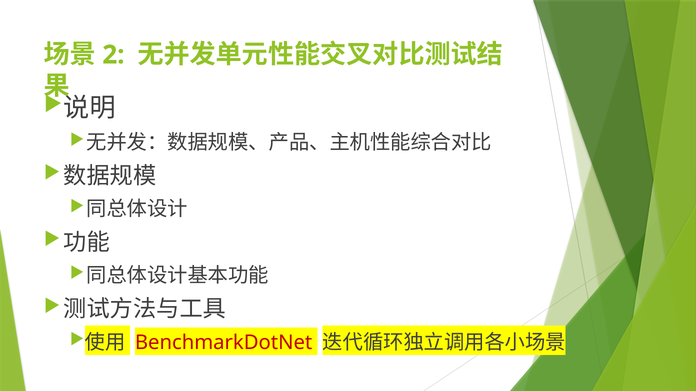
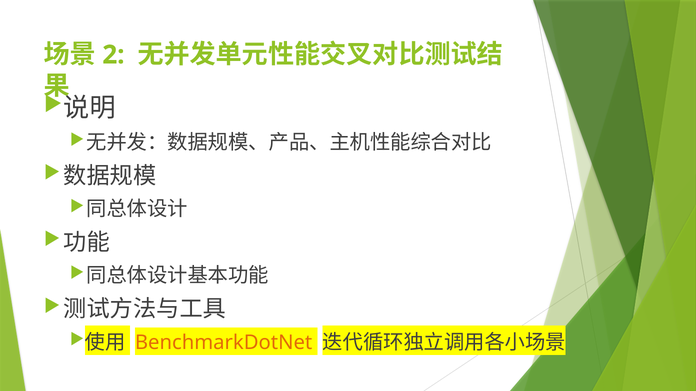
BenchmarkDotNet colour: red -> orange (224, 343)
